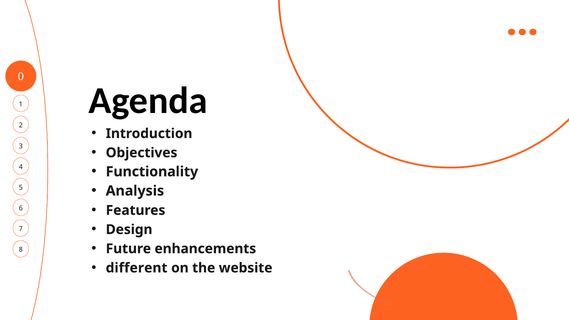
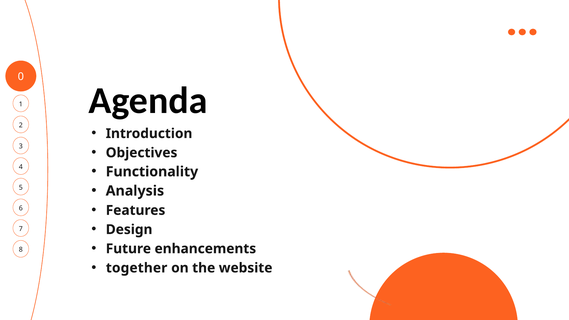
different: different -> together (137, 268)
